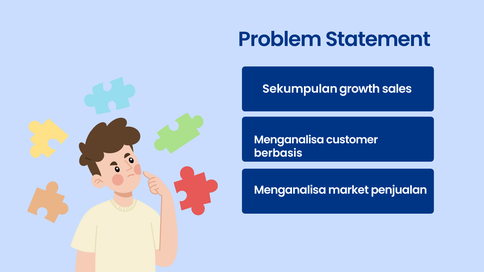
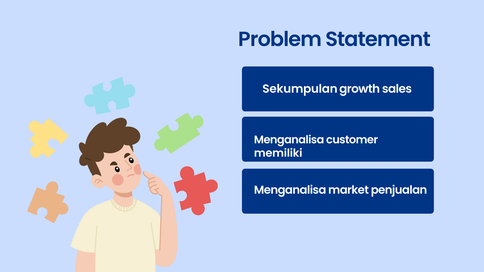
berbasis: berbasis -> memiliki (278, 153)
